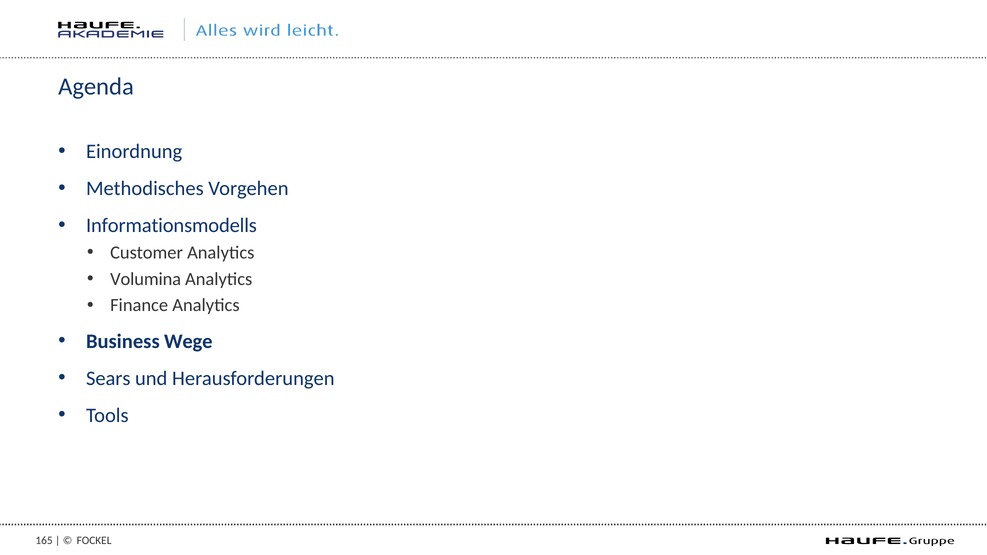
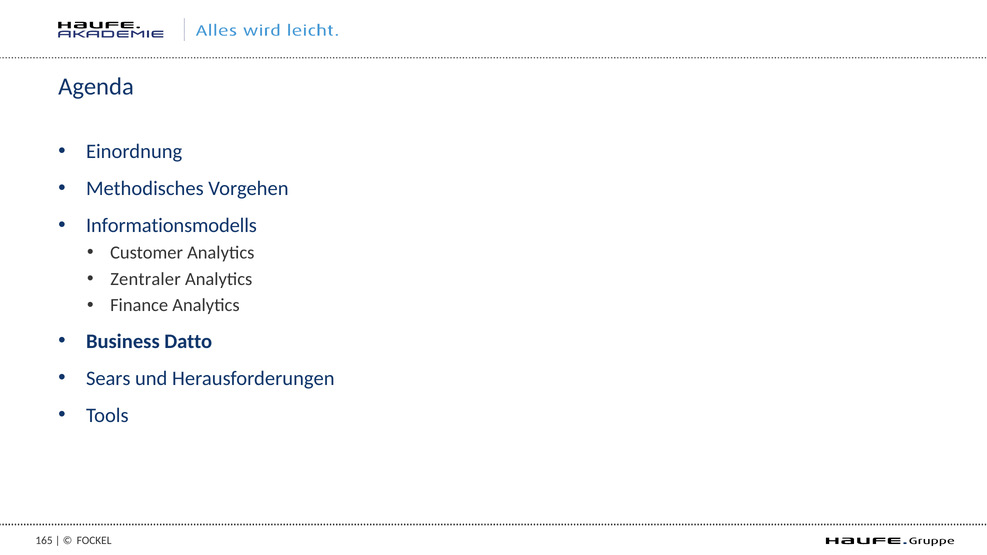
Volumina: Volumina -> Zentraler (145, 279)
Wege: Wege -> Datto (188, 341)
